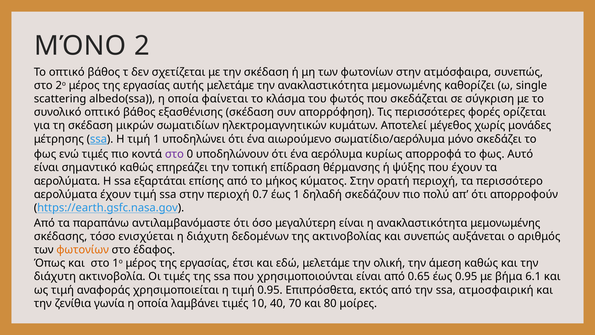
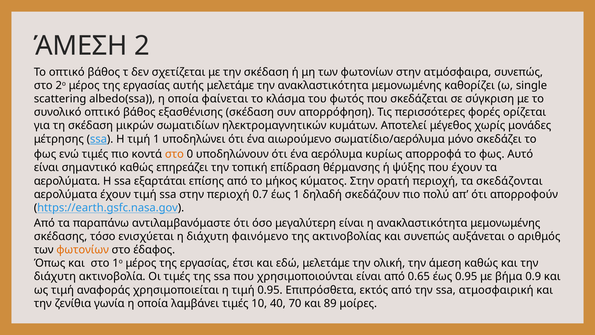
ΜΌΝΟ: ΜΌΝΟ -> ΆΜΕΣΗ (81, 46)
στο colour: purple -> orange (174, 154)
περισσότερο: περισσότερο -> σκεδάζονται (509, 181)
δεδομένων: δεδομένων -> φαινόμενο (260, 236)
6.1: 6.1 -> 0.9 (533, 276)
80: 80 -> 89 (330, 303)
